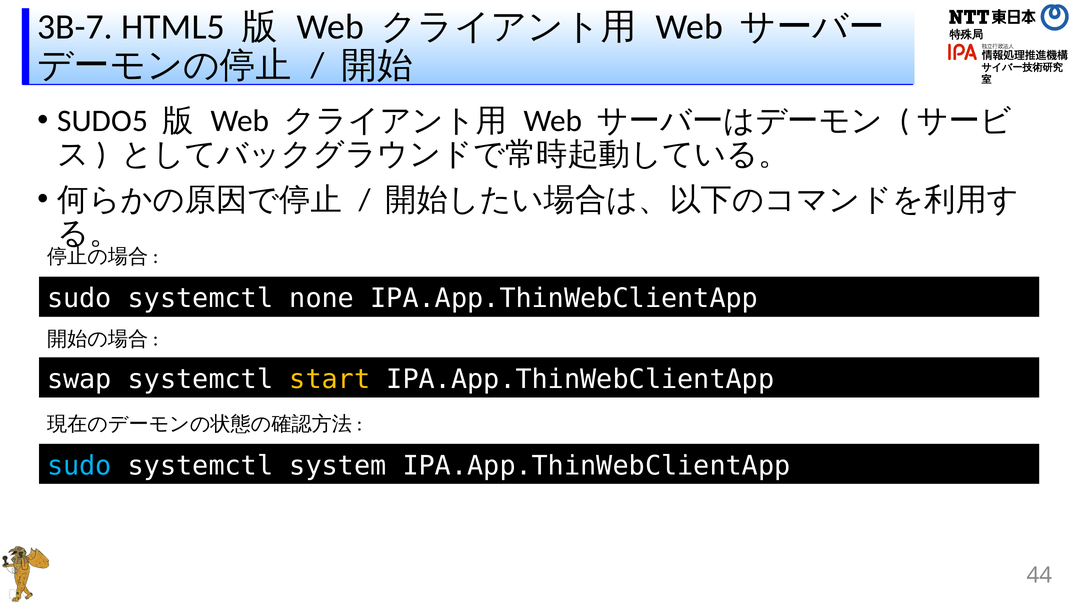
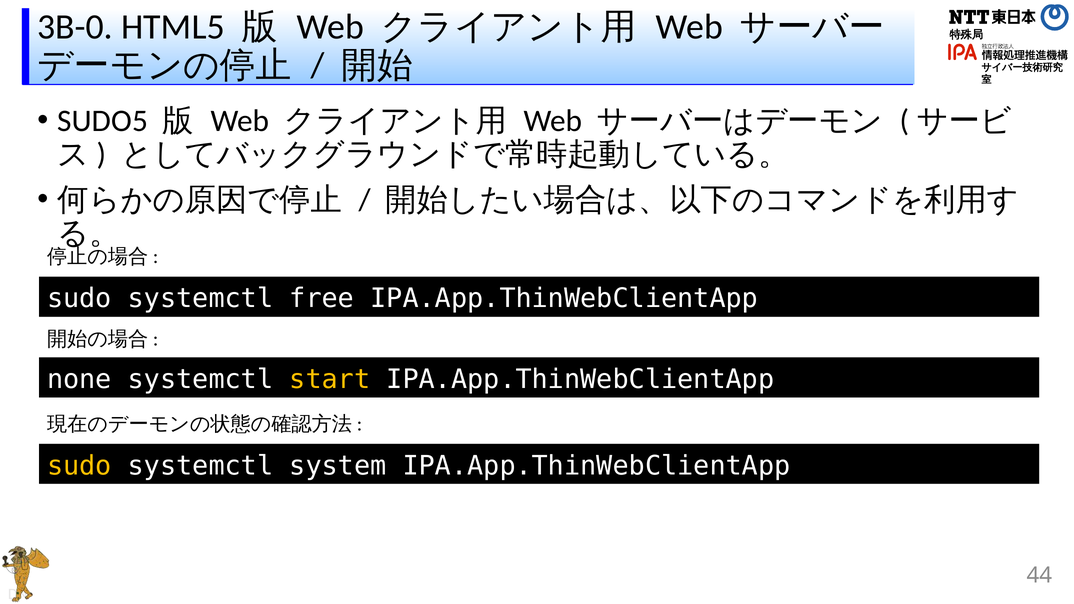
3B-7: 3B-7 -> 3B-0 (75, 27)
none: none -> free (322, 299)
swap: swap -> none (79, 379)
sudo colour: light blue -> yellow (79, 466)
